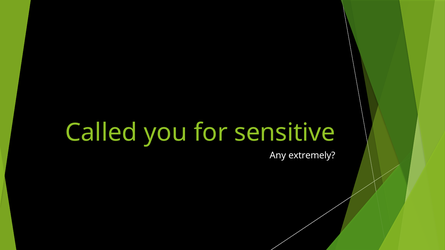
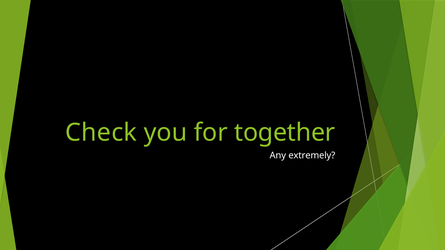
Called: Called -> Check (101, 133)
sensitive: sensitive -> together (285, 133)
